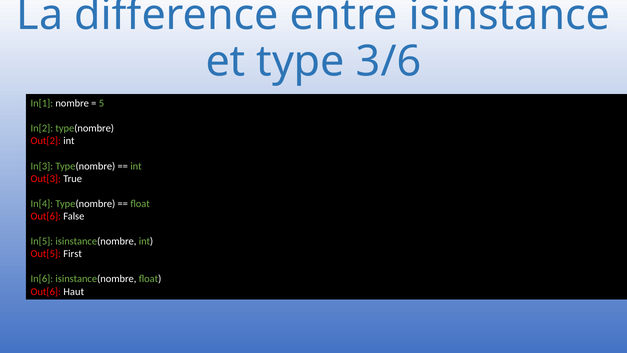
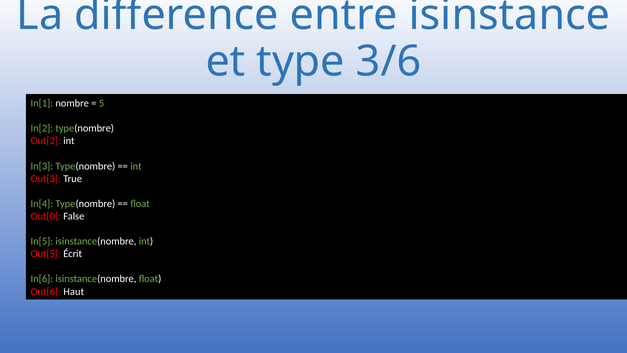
Out[6: Out[6 -> Out[0 (46, 216)
First: First -> Écrit (73, 254)
